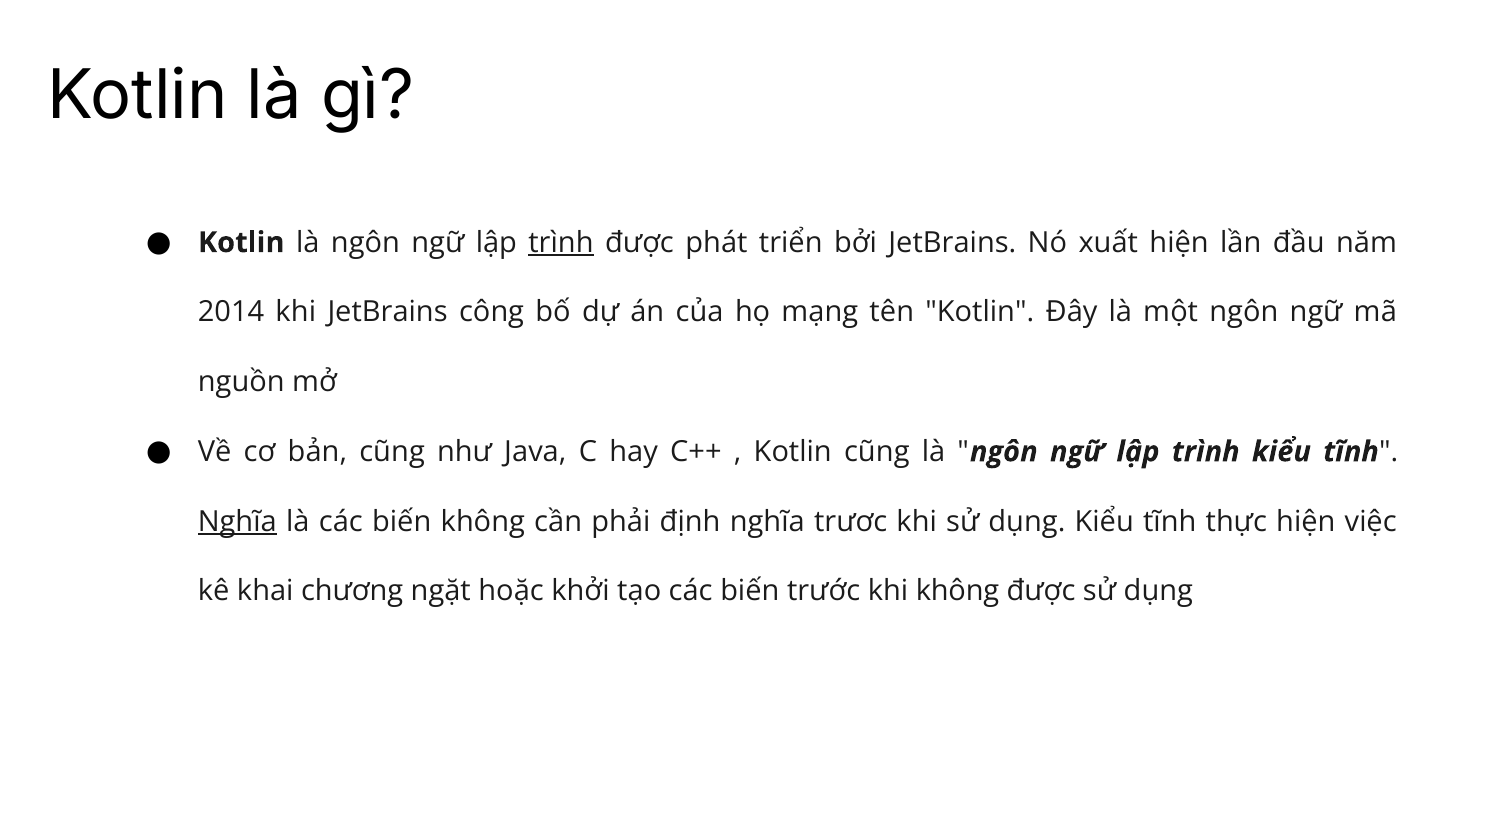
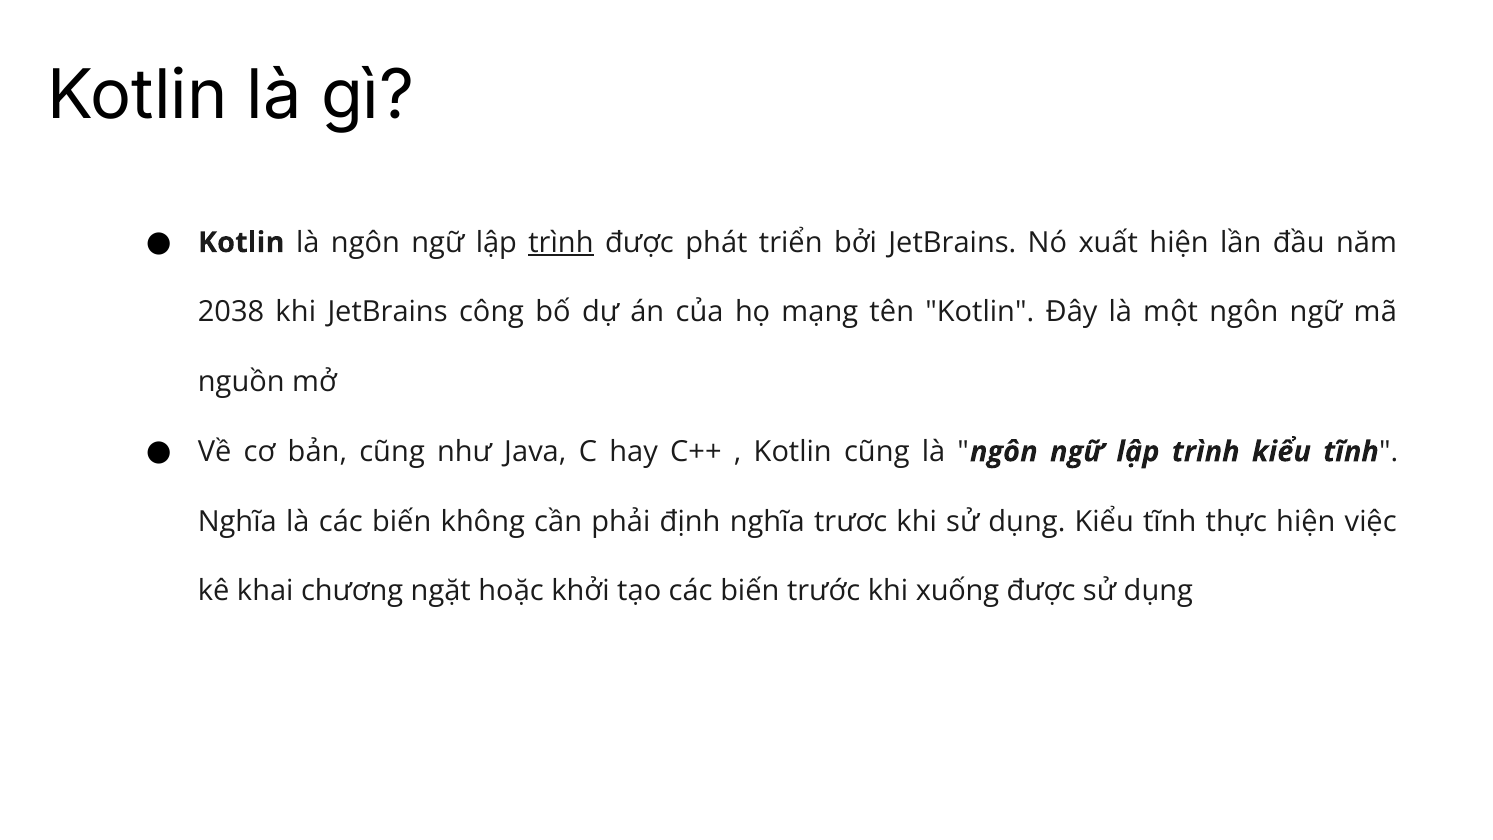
2014: 2014 -> 2038 (231, 312)
Nghĩa underline: present -> none (237, 521)
khi không: không -> xuống (957, 591)
